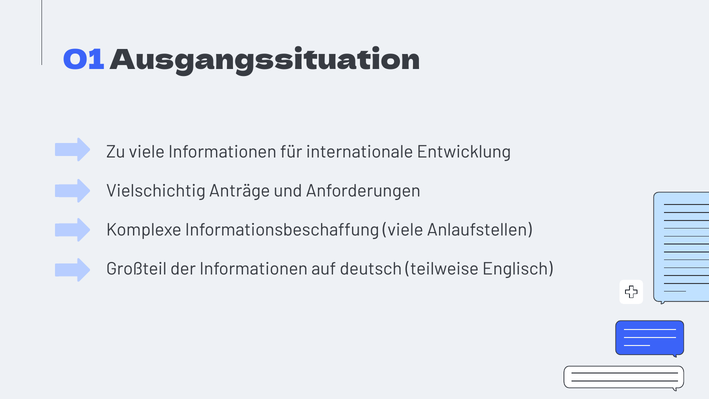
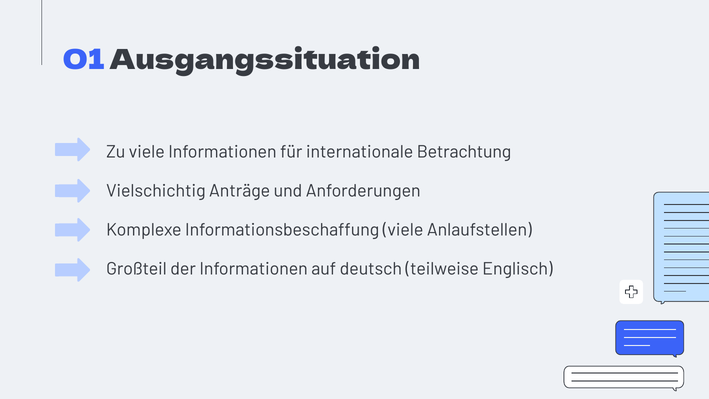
Entwicklung: Entwicklung -> Betrachtung (464, 152)
